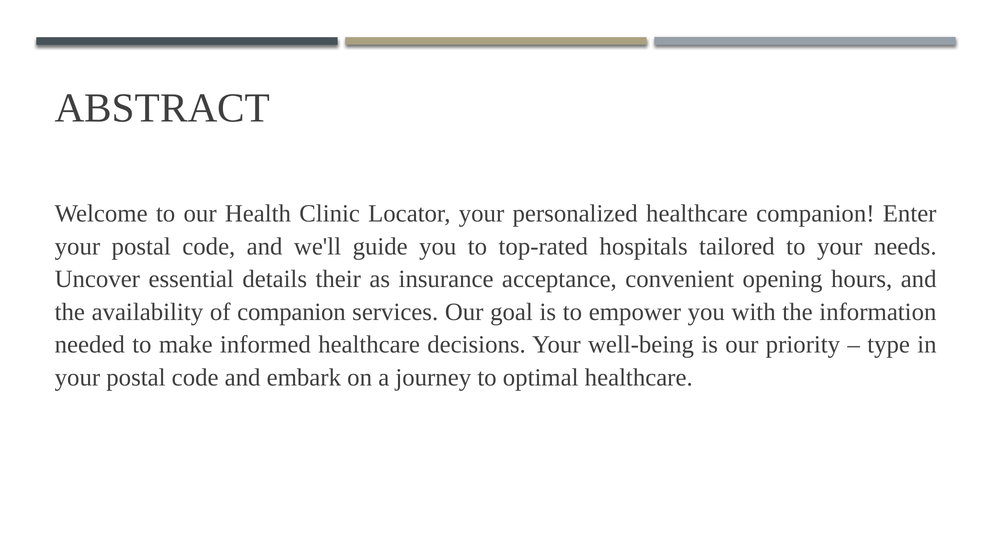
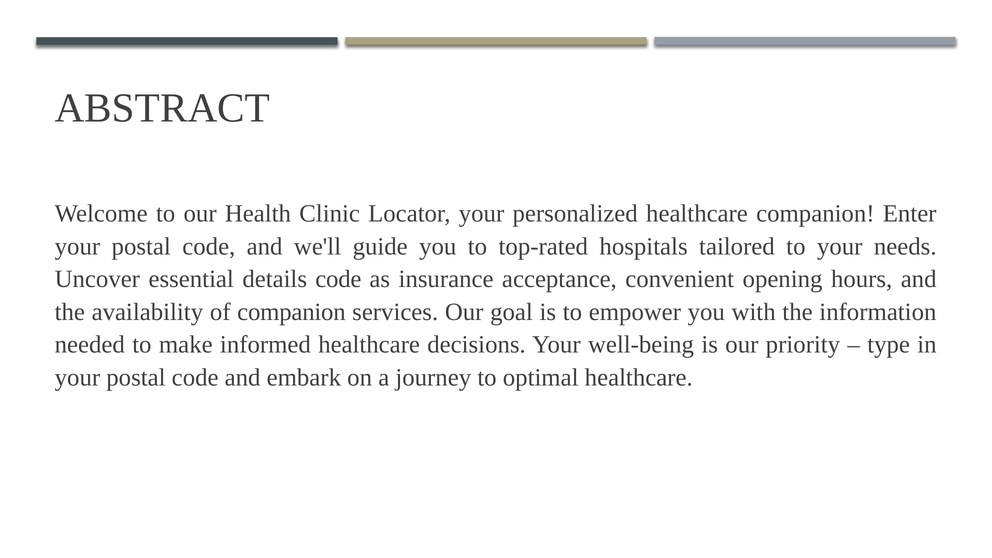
details their: their -> code (338, 279)
